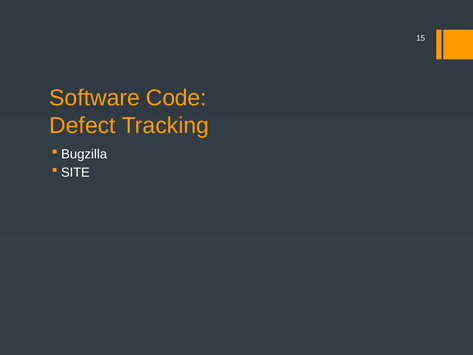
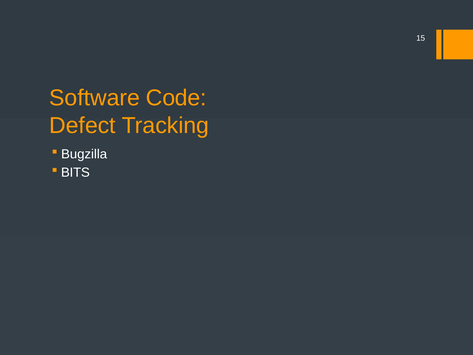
SITE: SITE -> BITS (75, 172)
